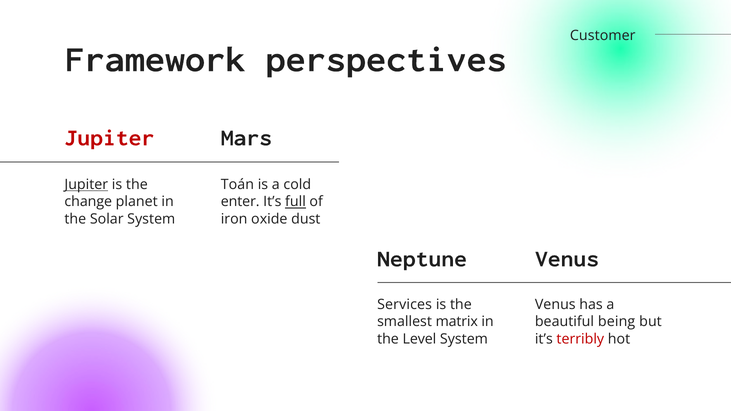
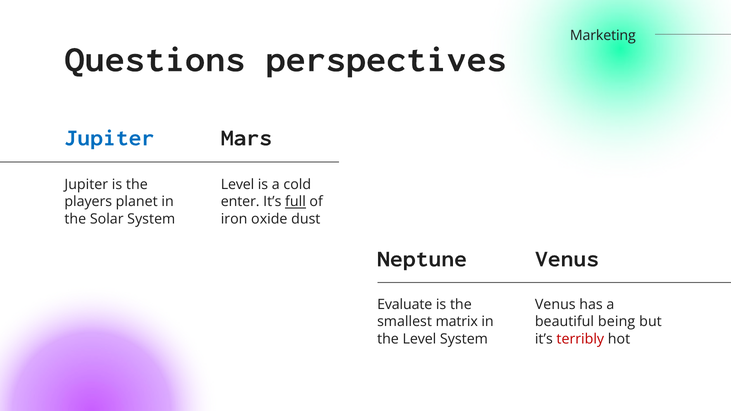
Customer: Customer -> Marketing (603, 35)
Framework: Framework -> Questions (155, 59)
Jupiter colour: red -> blue (109, 138)
Jupiter underline: present -> none (86, 185)
Toán: Toán -> Level (238, 185)
change: change -> players (88, 202)
Services: Services -> Evaluate (405, 305)
